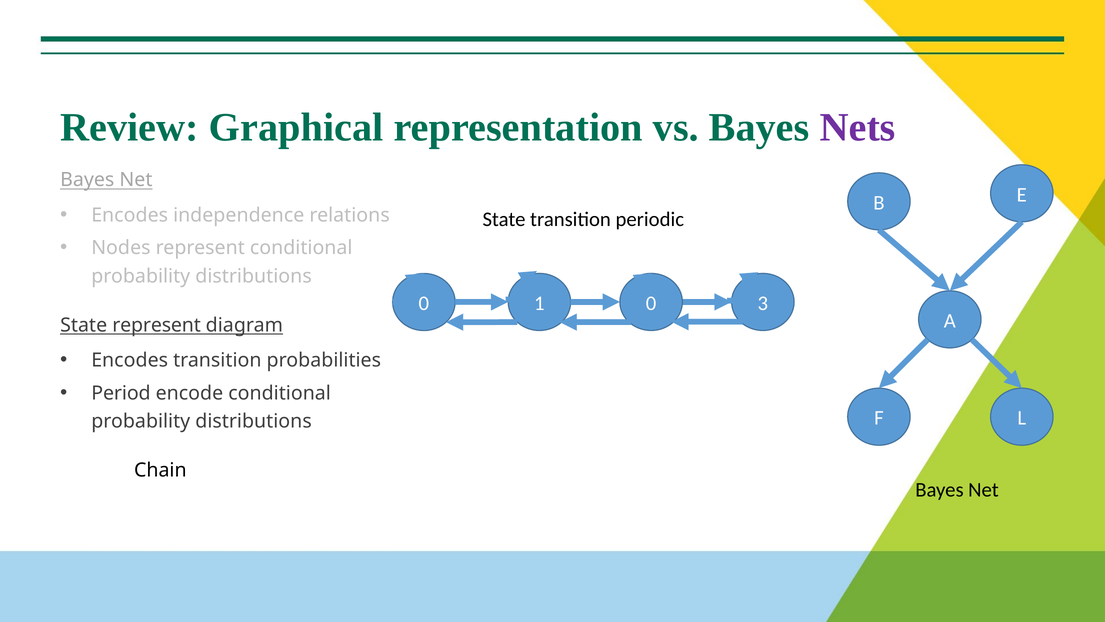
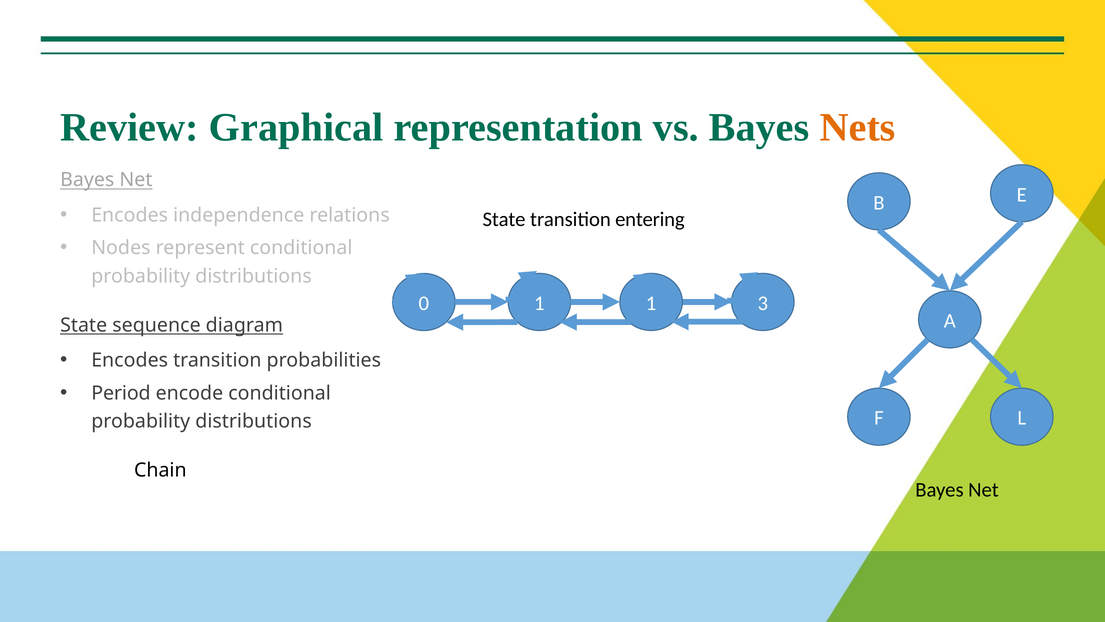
Nets colour: purple -> orange (858, 127)
periodic: periodic -> entering (650, 219)
1 0: 0 -> 1 (651, 303)
State represent: represent -> sequence (156, 325)
